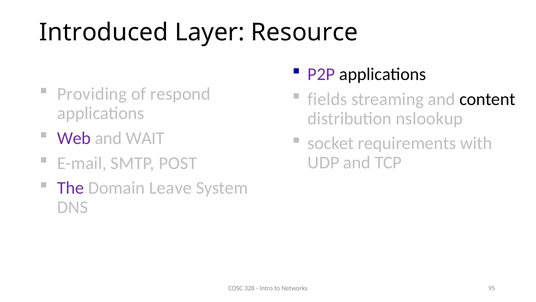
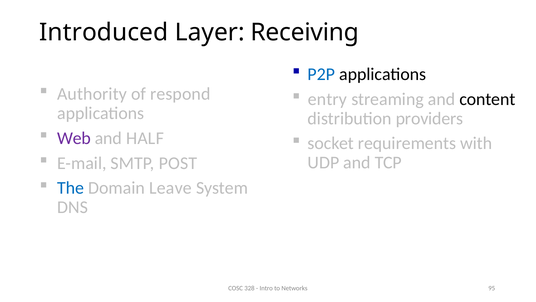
Resource: Resource -> Receiving (305, 32)
P2P colour: purple -> blue (321, 74)
Providing: Providing -> Authority (92, 94)
fields: fields -> entry (327, 99)
nslookup: nslookup -> providers (430, 118)
WAIT: WAIT -> HALF (145, 138)
The colour: purple -> blue (71, 188)
